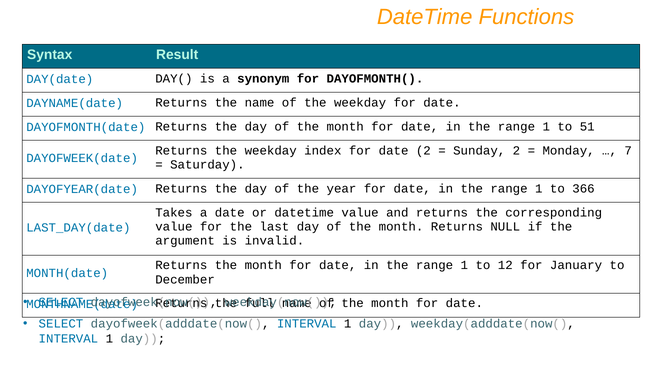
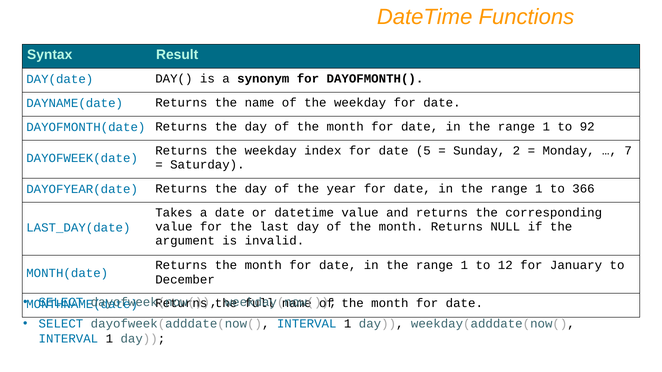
51: 51 -> 92 (587, 127)
date 2: 2 -> 5 (423, 151)
